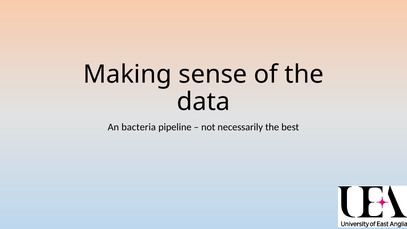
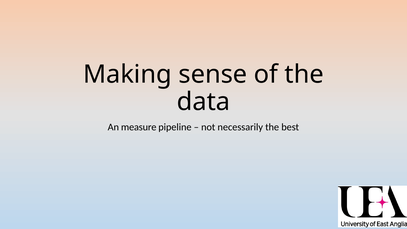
bacteria: bacteria -> measure (139, 127)
